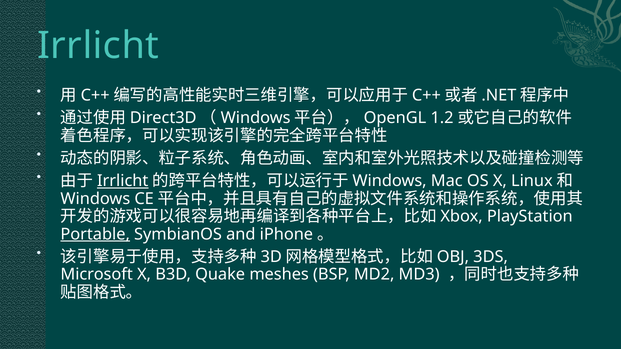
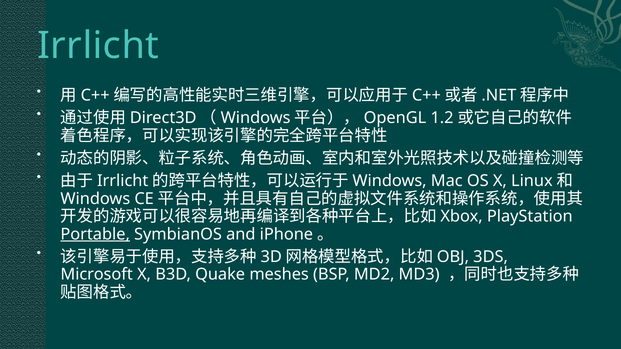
Irrlicht underline: present -> none (123, 181)
